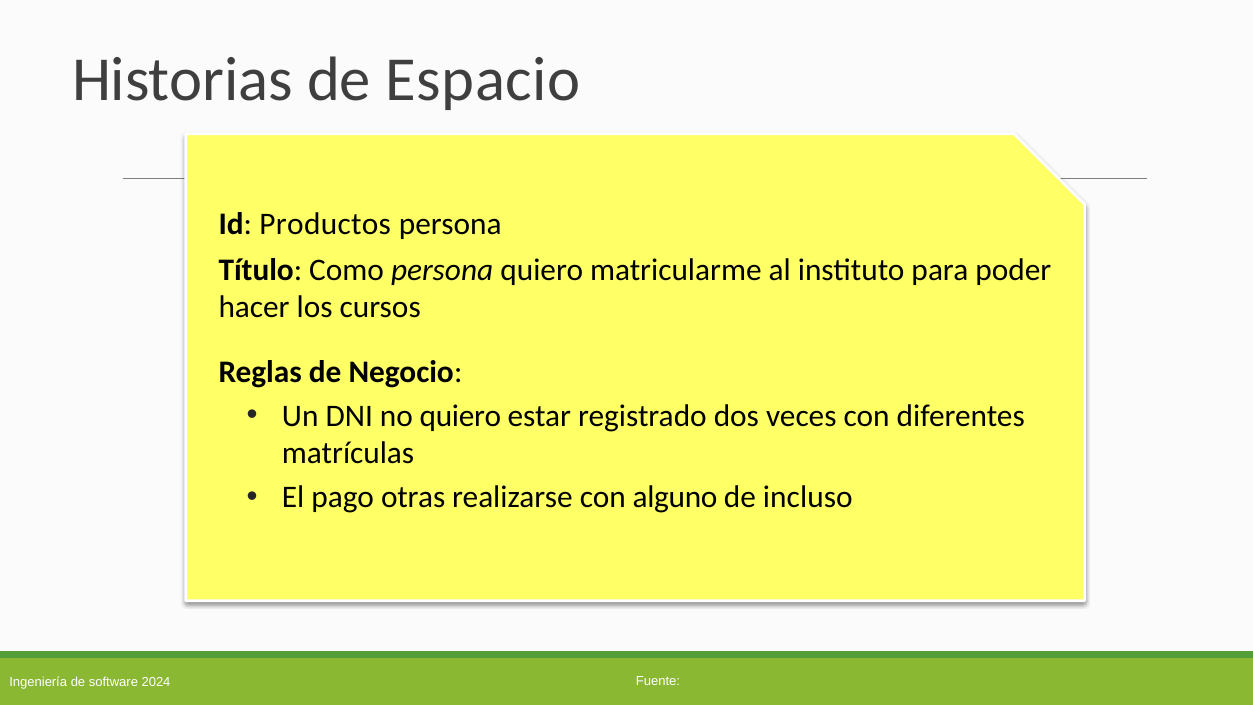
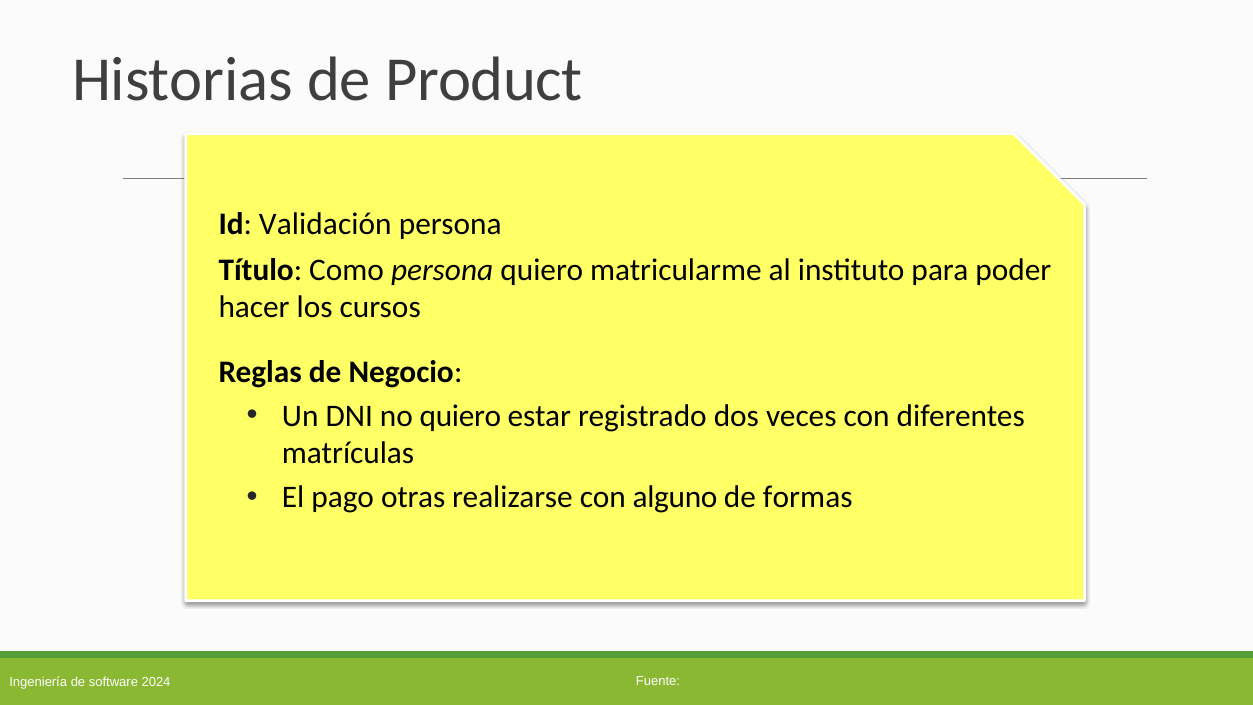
Espacio: Espacio -> Product (484, 80)
Productos: Productos -> Validación (325, 224)
incluso: incluso -> formas (808, 497)
